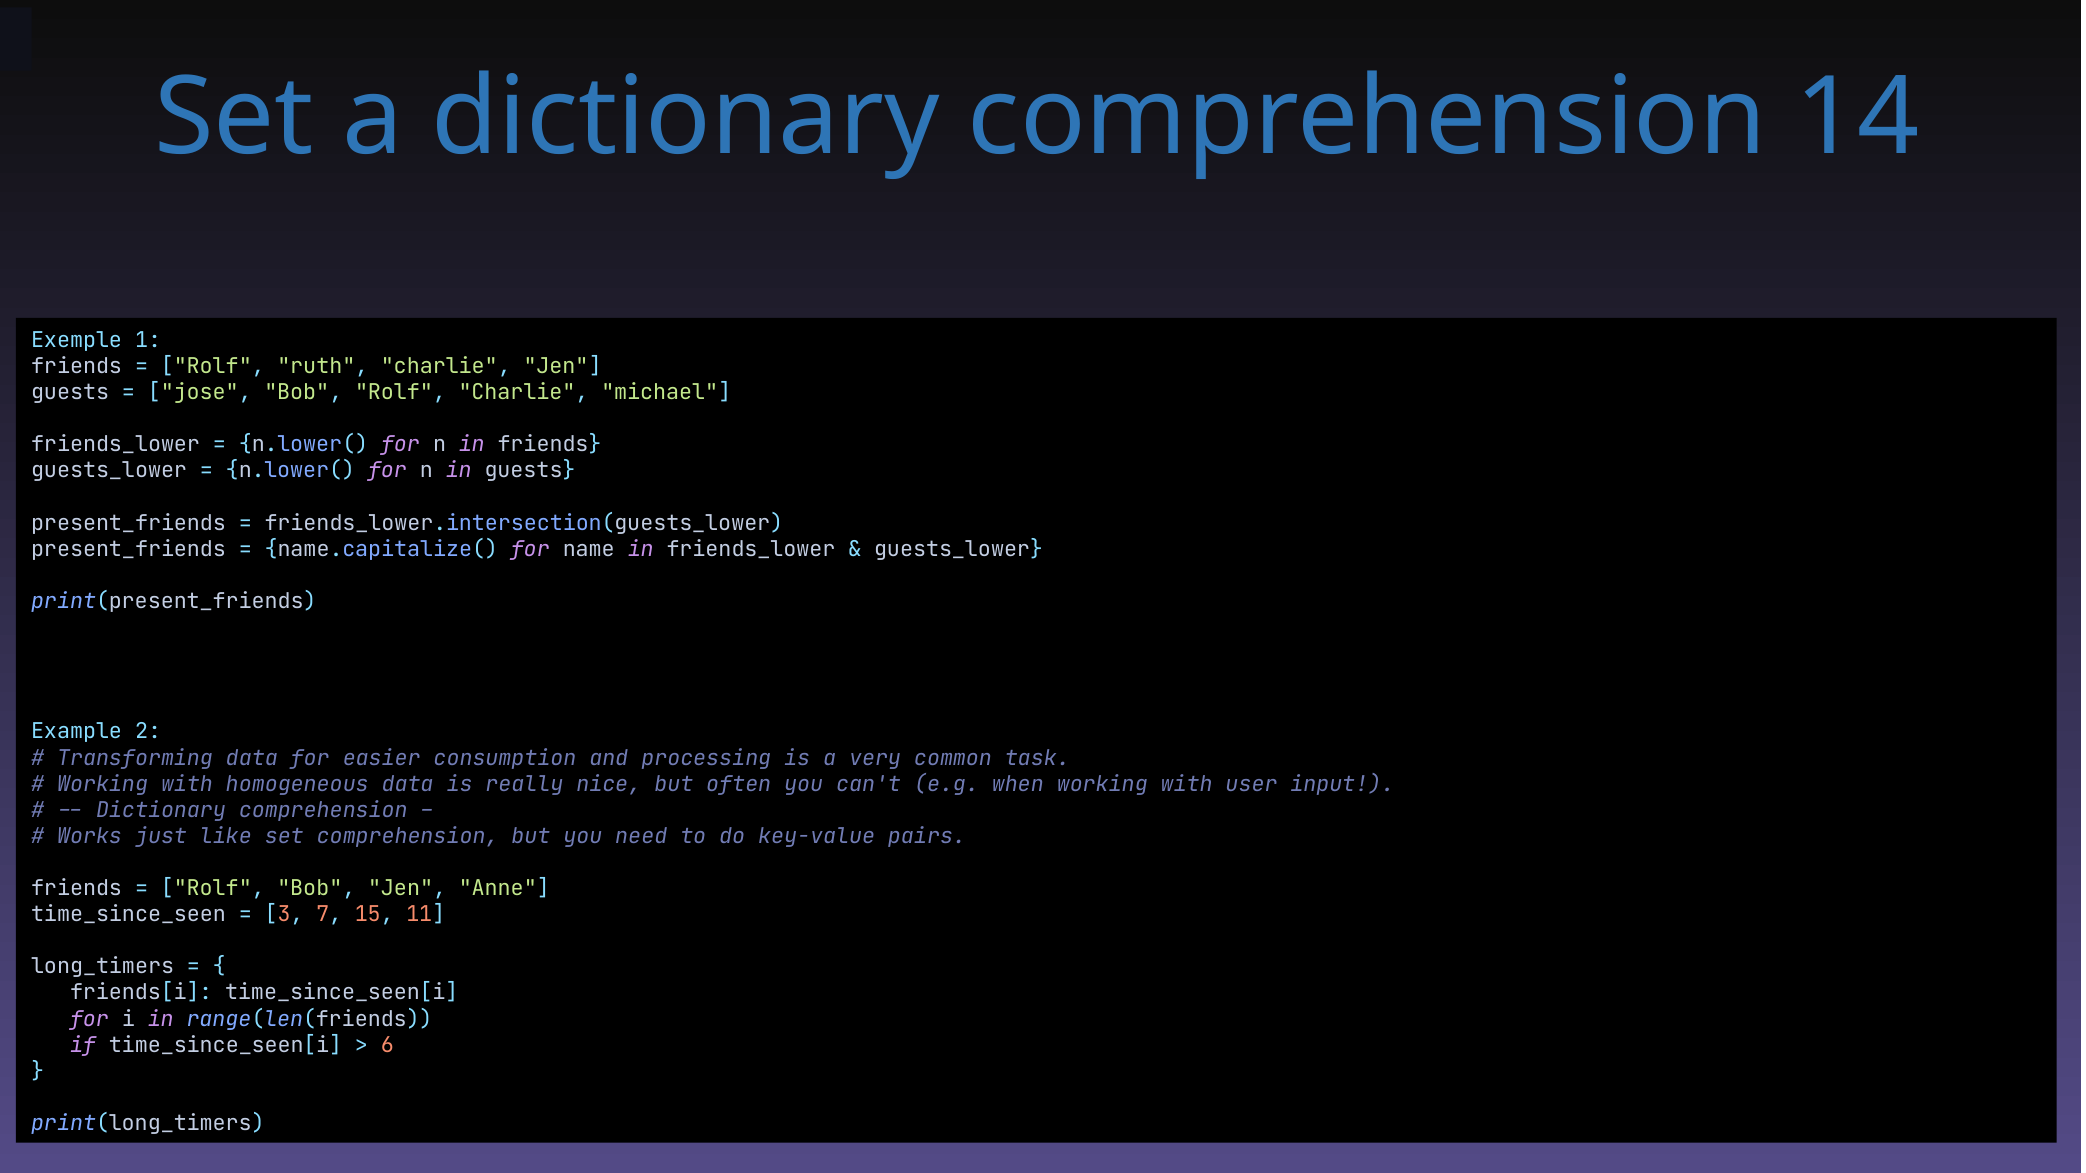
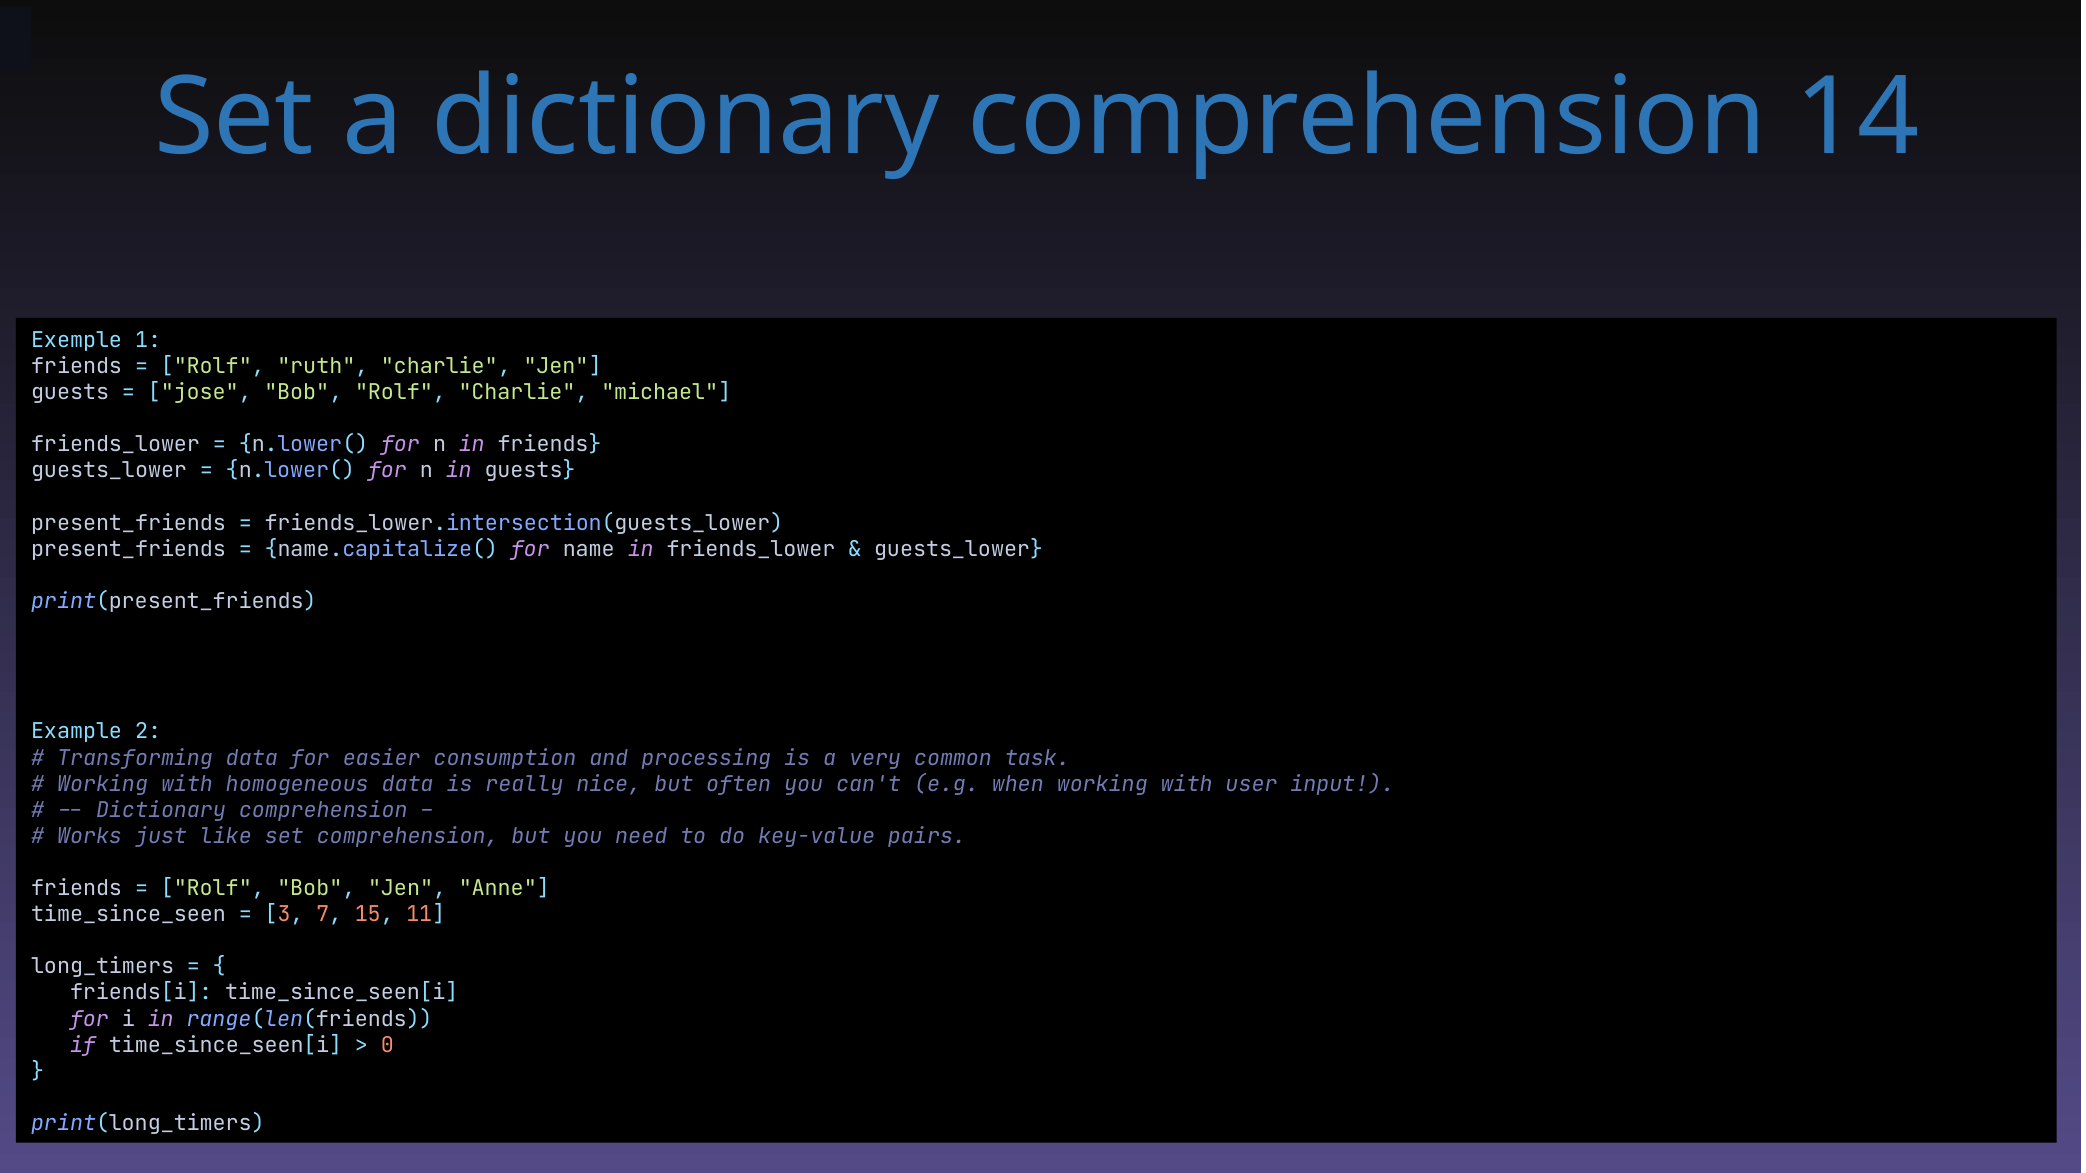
6: 6 -> 0 (387, 1045)
